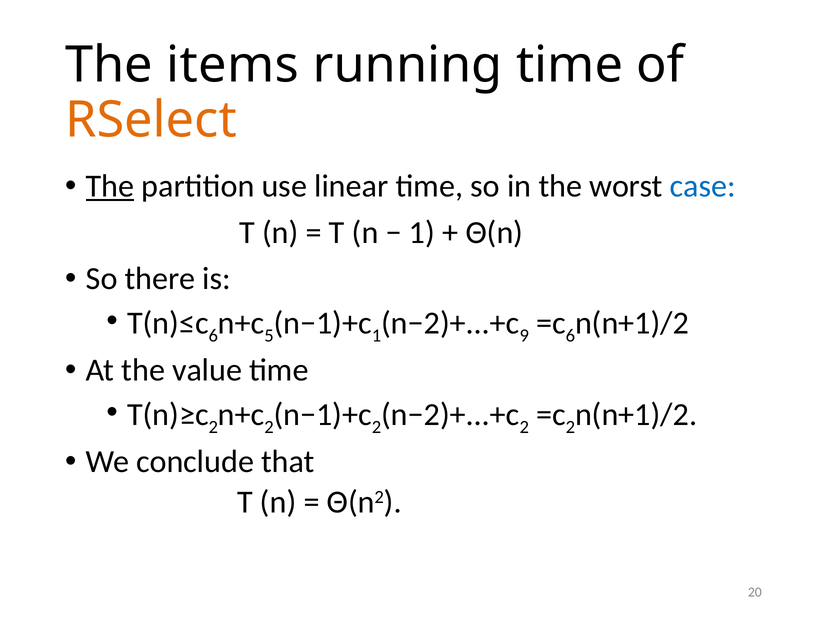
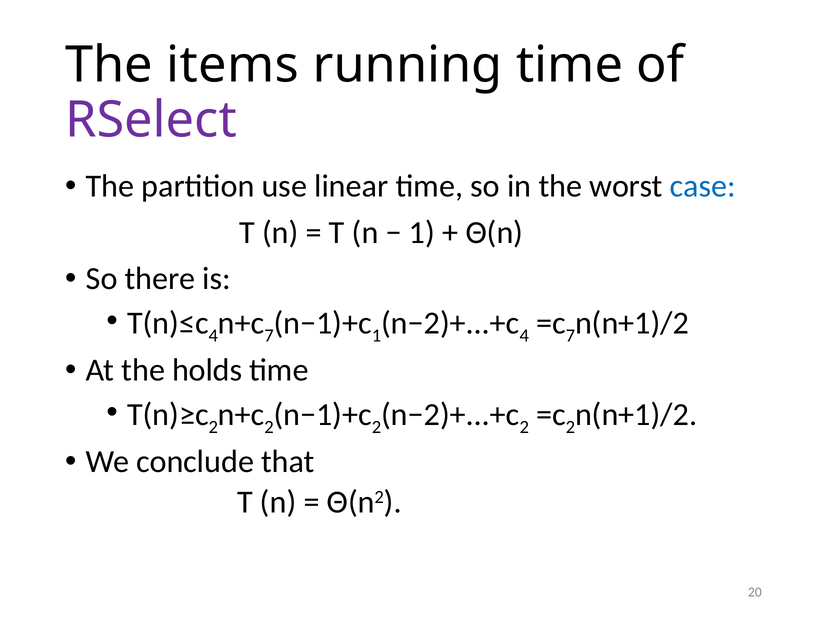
RSelect colour: orange -> purple (151, 120)
The underline: present -> none (110, 186)
6: 6 -> 4 (213, 336)
5: 5 -> 7 (269, 336)
9: 9 -> 4 (524, 336)
6: 6 -> 7 (570, 336)
value: value -> holds (207, 370)
